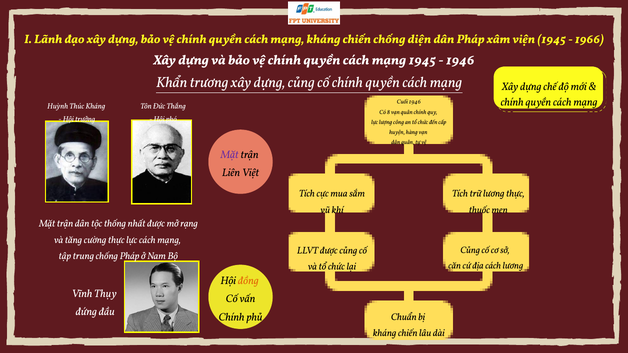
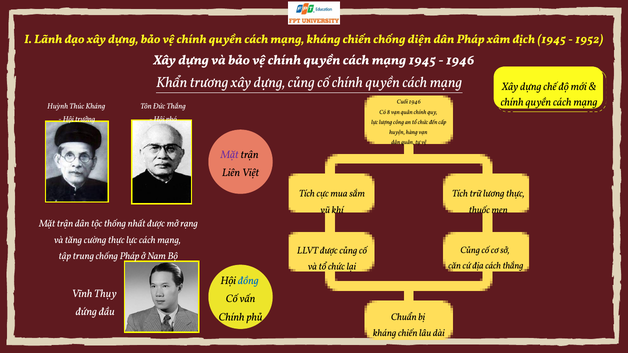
viện: viện -> địch (524, 39)
1966: 1966 -> 1952 (589, 39)
cách lương: lương -> thắng (513, 266)
đồng colour: orange -> blue (248, 281)
